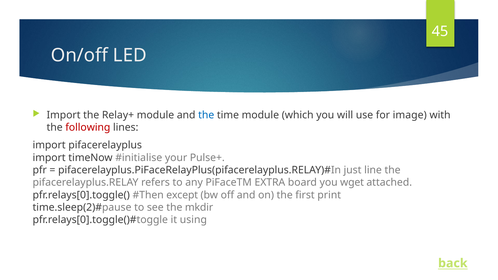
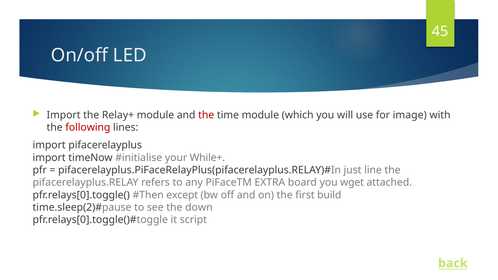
the colour: blue -> red (206, 115)
Pulse+: Pulse+ -> While+ (207, 158)
print: print -> build (329, 195)
mkdir: mkdir -> down (199, 208)
using: using -> script (193, 220)
